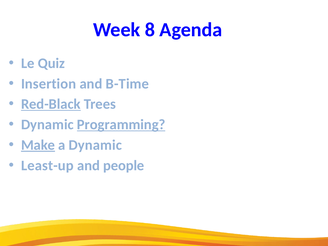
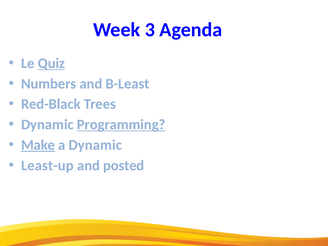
8: 8 -> 3 (150, 30)
Quiz underline: none -> present (51, 63)
Insertion: Insertion -> Numbers (49, 84)
B-Time: B-Time -> B-Least (128, 84)
Red-Black underline: present -> none (51, 104)
people: people -> posted (124, 165)
